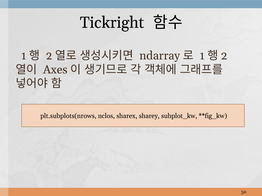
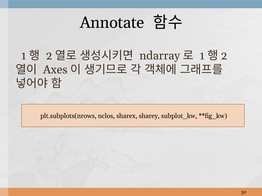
Tickright: Tickright -> Annotate (112, 23)
